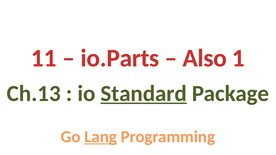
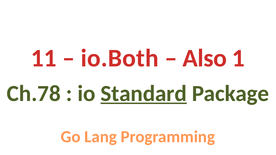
io.Parts: io.Parts -> io.Both (120, 58)
Ch.13: Ch.13 -> Ch.78 (34, 94)
Lang underline: present -> none (101, 137)
